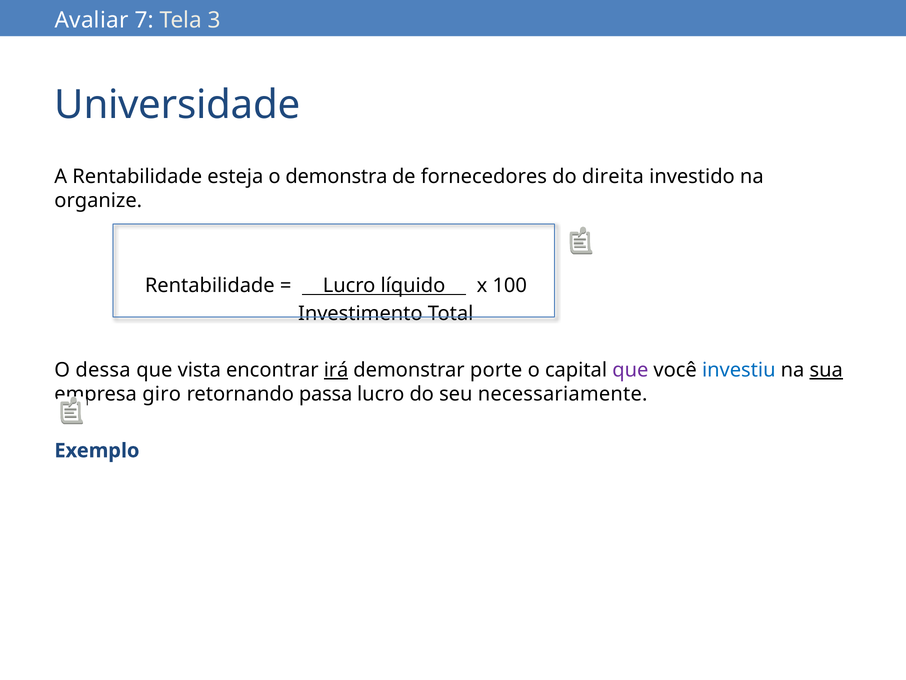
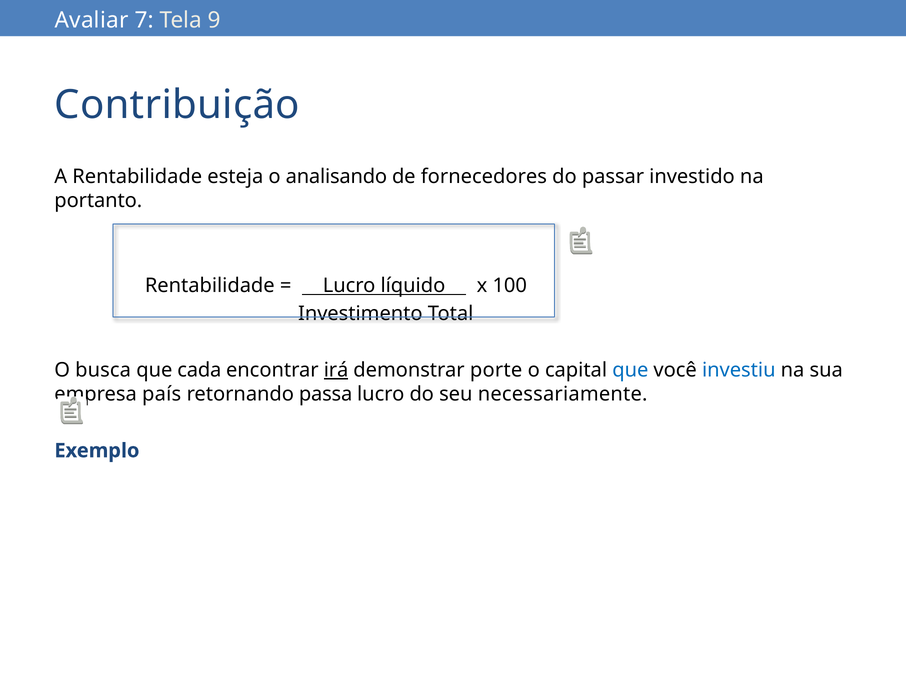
3: 3 -> 9 (214, 20)
Universidade: Universidade -> Contribuição (177, 105)
demonstra: demonstra -> analisando (336, 177)
direita: direita -> passar (613, 177)
organize: organize -> portanto (98, 201)
dessa: dessa -> busca (103, 370)
vista: vista -> cada (199, 370)
que colour: purple -> blue (630, 370)
sua underline: present -> none (826, 370)
giro: giro -> país (162, 394)
